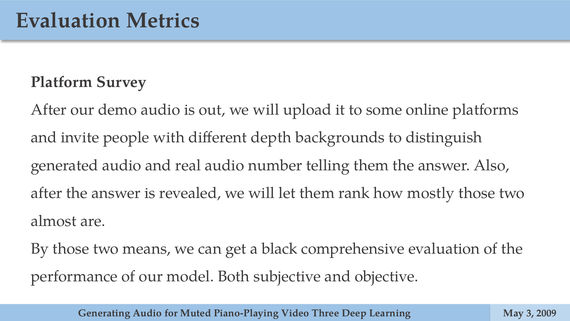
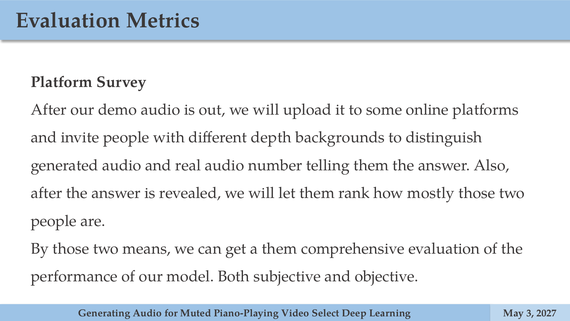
almost: almost -> people (54, 221)
a black: black -> them (279, 248)
Three: Three -> Select (326, 313)
2009: 2009 -> 2027 (547, 313)
